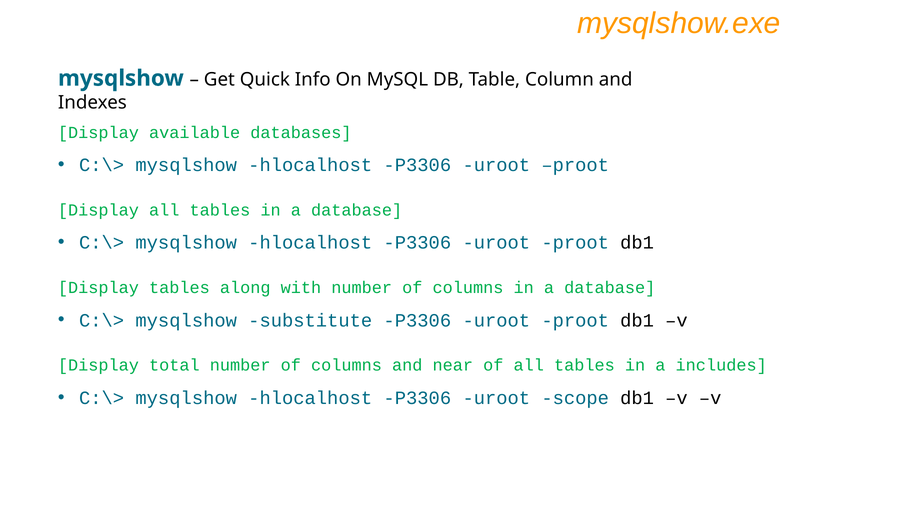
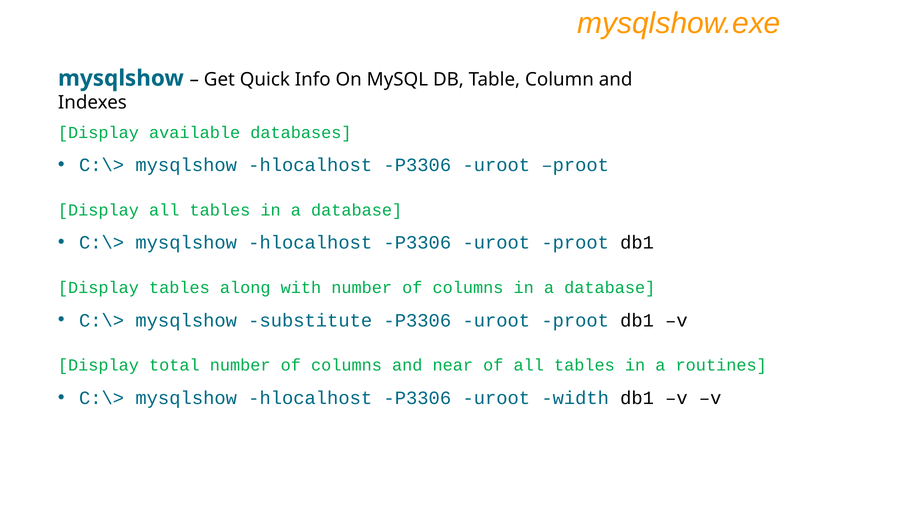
includes: includes -> routines (721, 365)
scope: scope -> width (575, 398)
